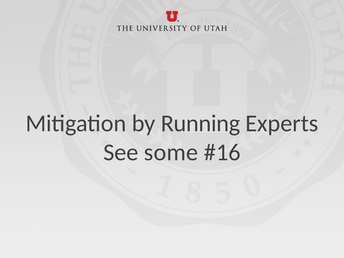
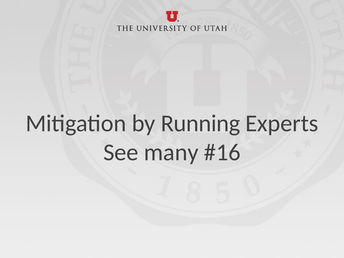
some: some -> many (171, 152)
